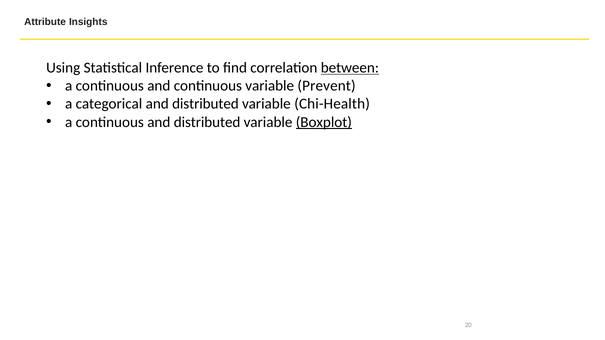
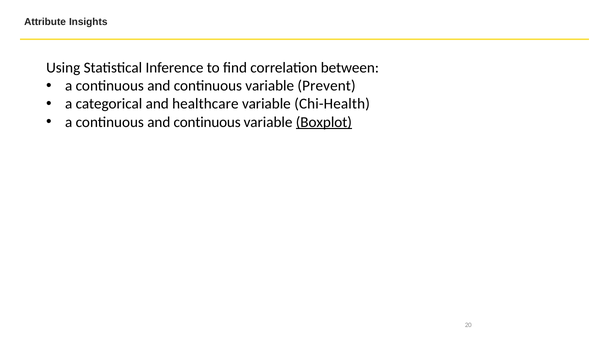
between underline: present -> none (350, 68)
categorical and distributed: distributed -> healthcare (205, 104)
distributed: distributed -> continuous (207, 122)
